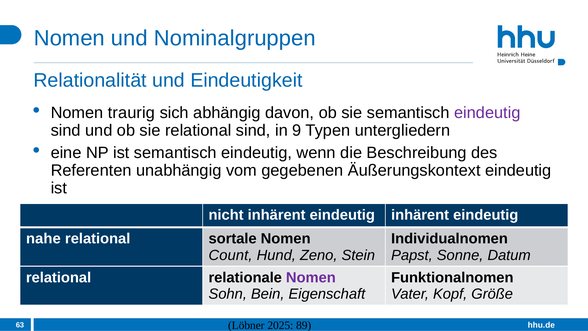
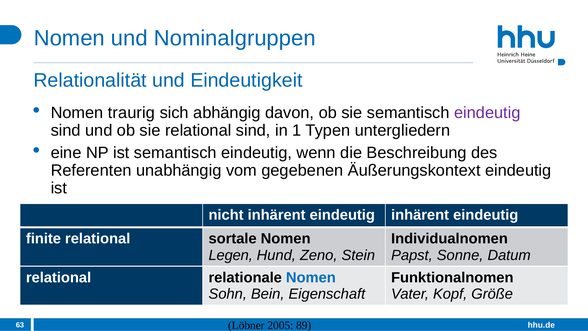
9: 9 -> 1 (297, 130)
nahe: nahe -> finite (43, 239)
Count: Count -> Legen (231, 255)
Nomen colour: purple -> blue (311, 278)
2025: 2025 -> 2005 (280, 326)
